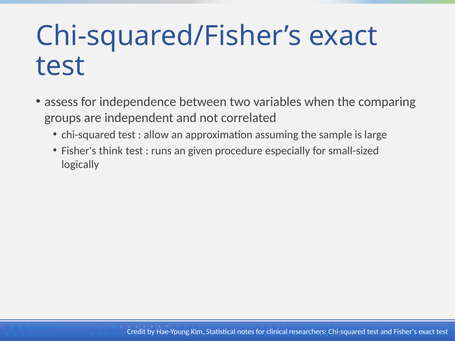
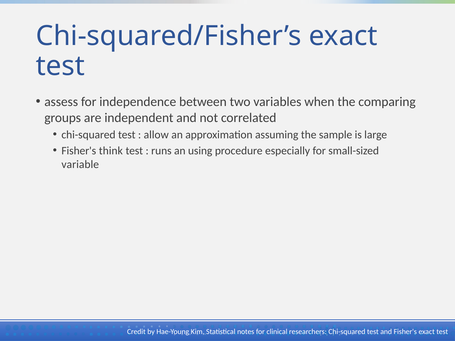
given: given -> using (200, 151)
logically: logically -> variable (80, 165)
